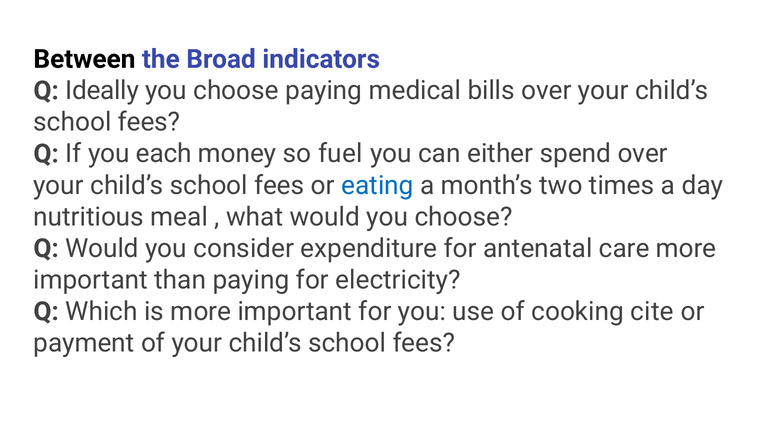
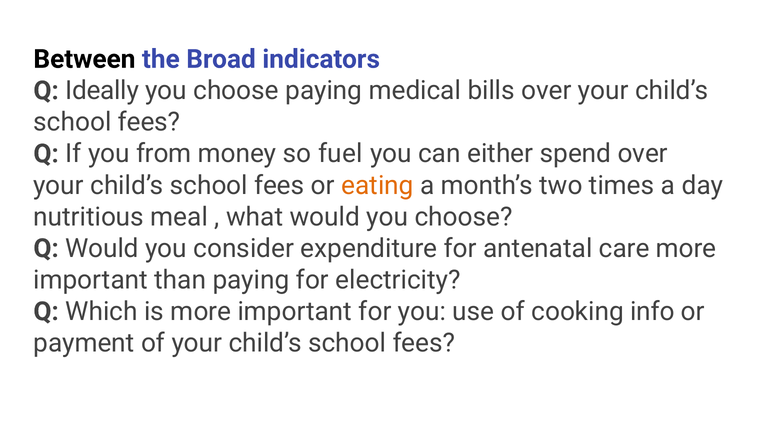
each: each -> from (164, 154)
eating colour: blue -> orange (377, 185)
cite: cite -> info (652, 311)
